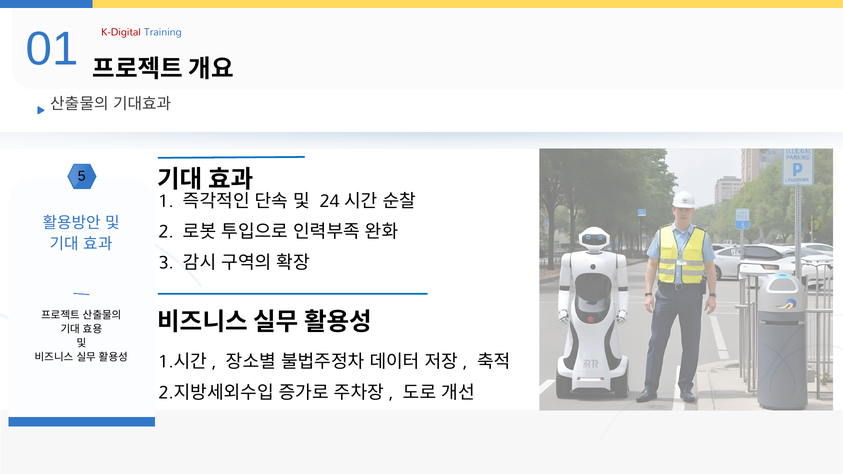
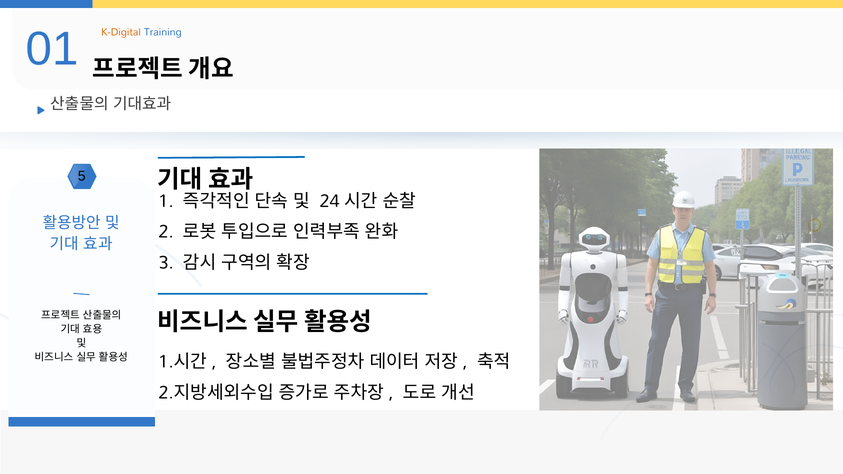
K-Digital colour: red -> orange (121, 32)
